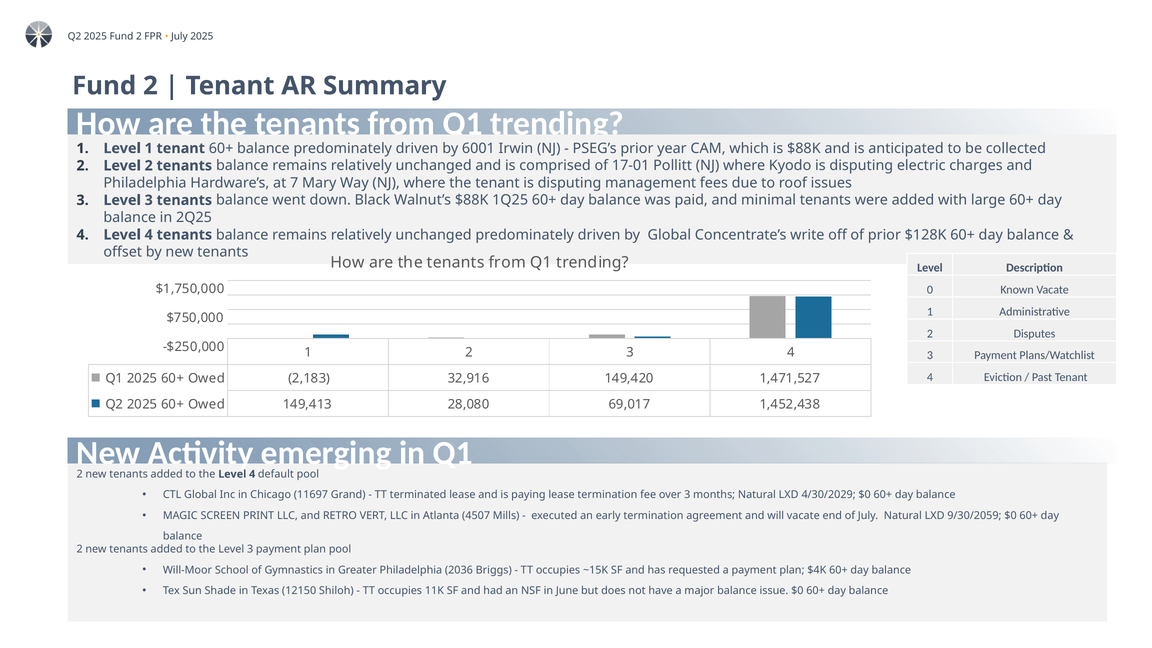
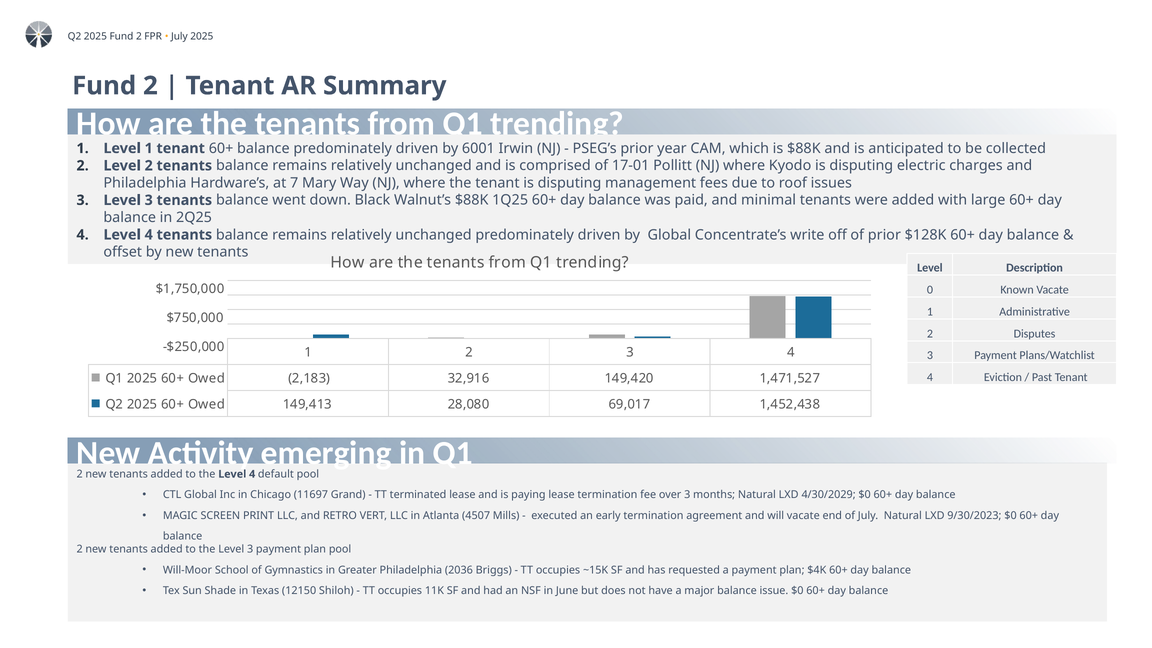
9/30/2059: 9/30/2059 -> 9/30/2023 (974, 516)
